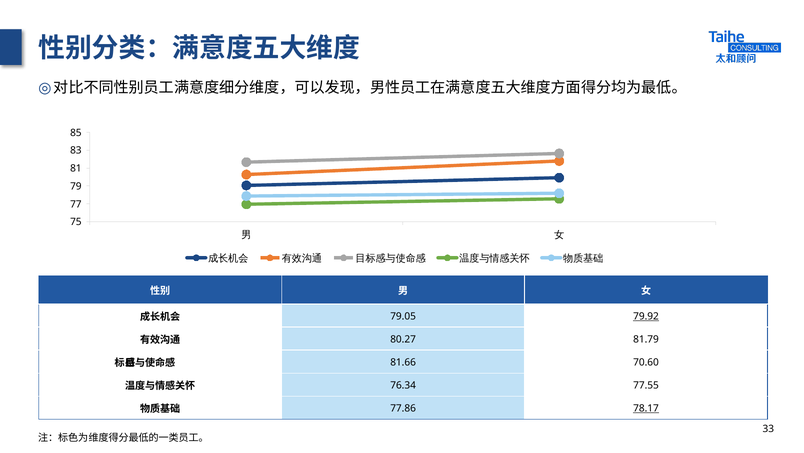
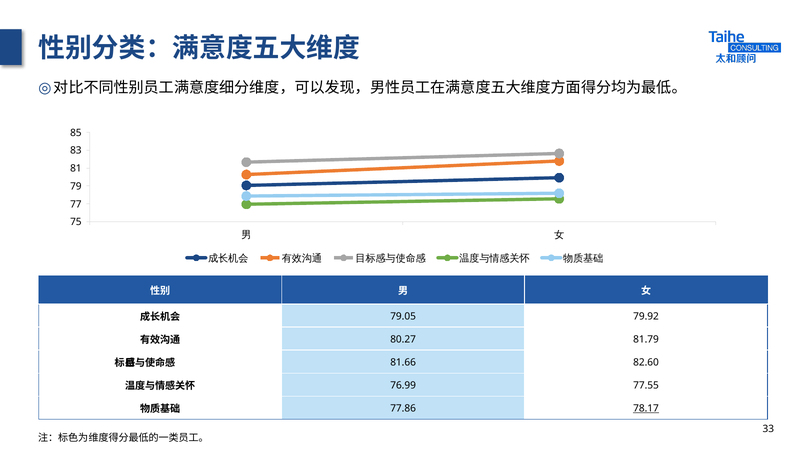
79.92 underline: present -> none (646, 316)
70.60: 70.60 -> 82.60 (646, 362)
76.34: 76.34 -> 76.99 (403, 385)
